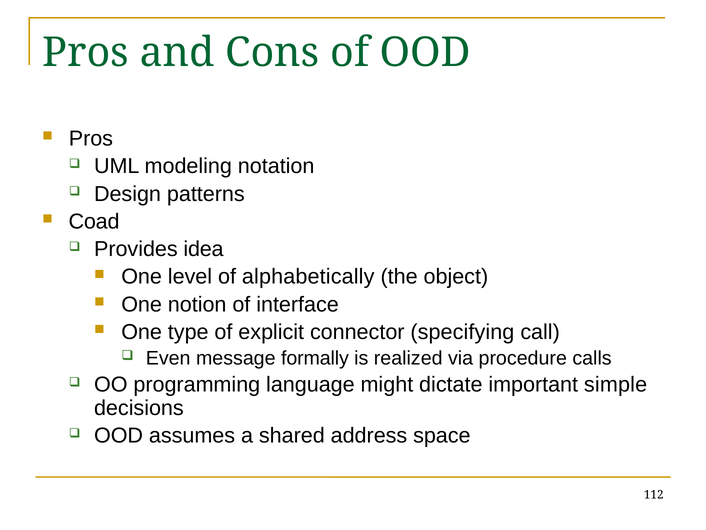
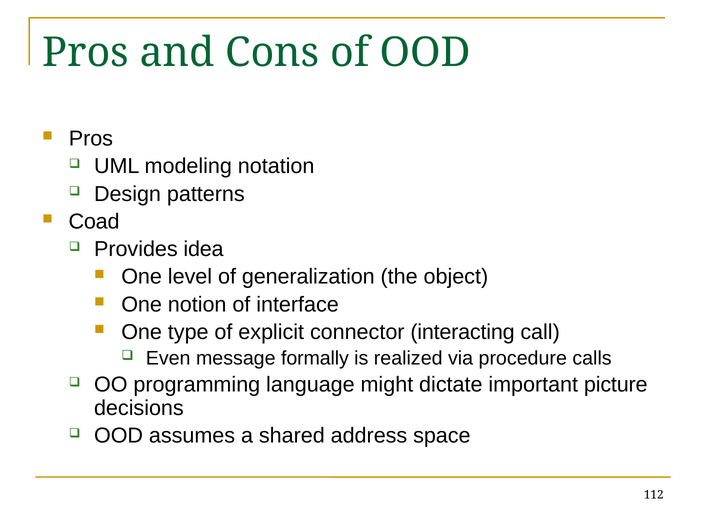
alphabetically: alphabetically -> generalization (308, 277)
specifying: specifying -> interacting (463, 332)
simple: simple -> picture (616, 384)
